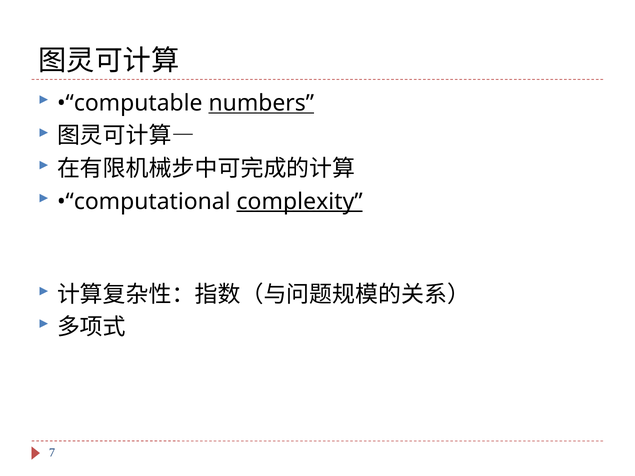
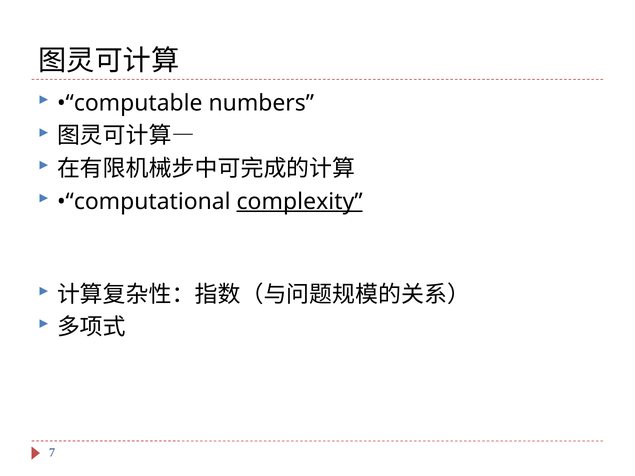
numbers underline: present -> none (261, 103)
